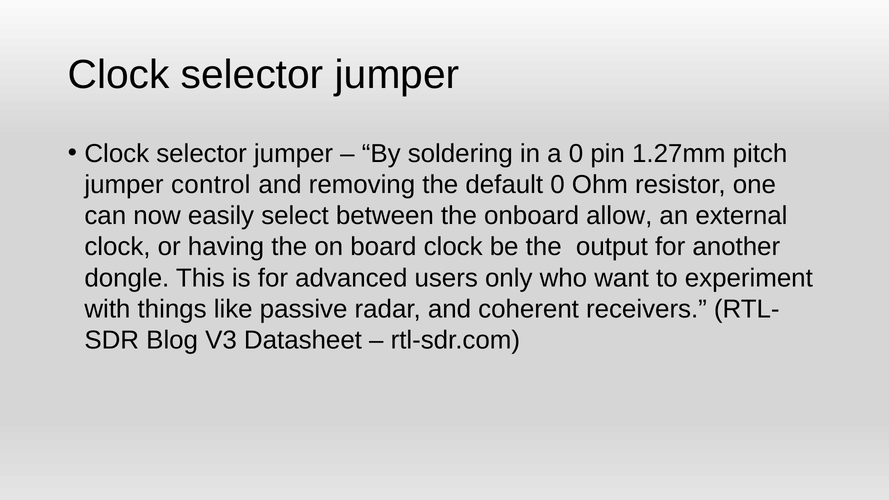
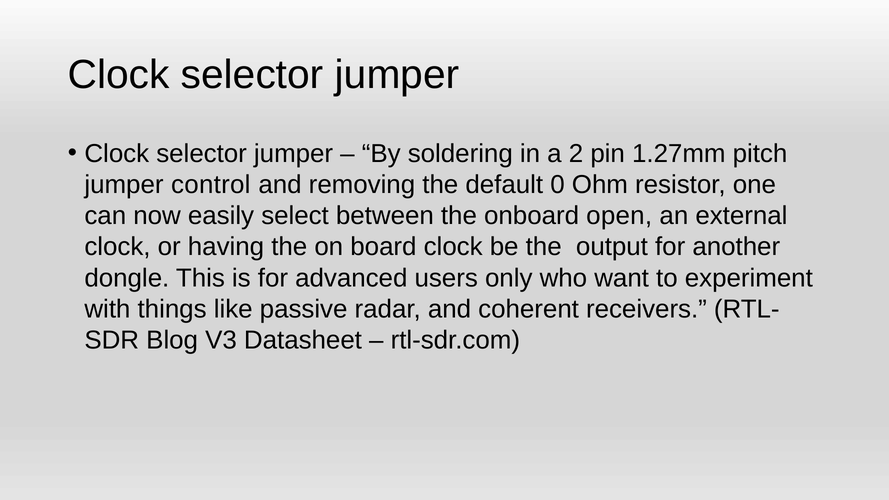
a 0: 0 -> 2 (576, 154)
allow: allow -> open (619, 216)
